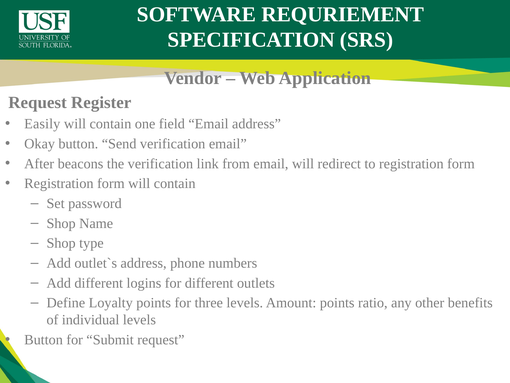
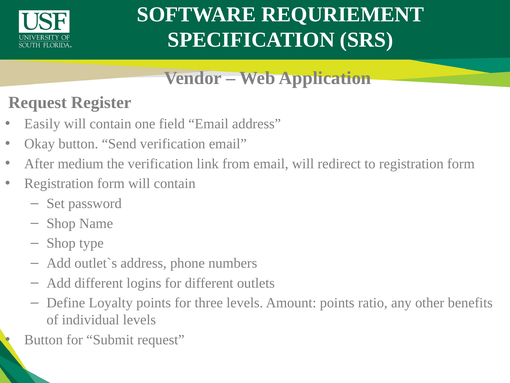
beacons: beacons -> medium (81, 164)
